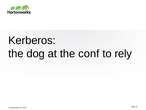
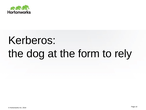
conf: conf -> form (89, 53)
